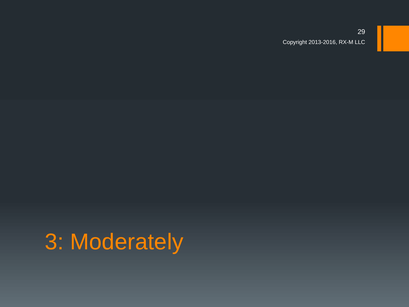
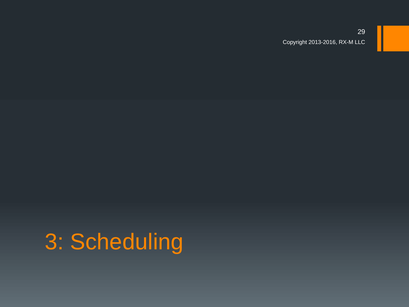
Moderately: Moderately -> Scheduling (127, 242)
